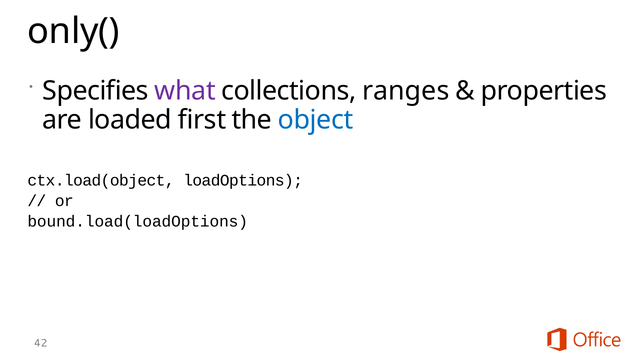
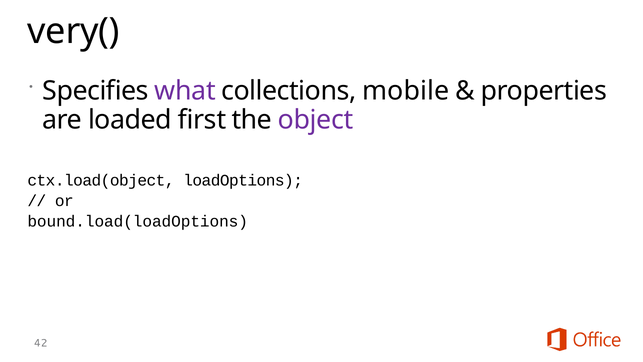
only(: only( -> very( (74, 31)
ranges: ranges -> mobile (406, 91)
object colour: blue -> purple (316, 120)
